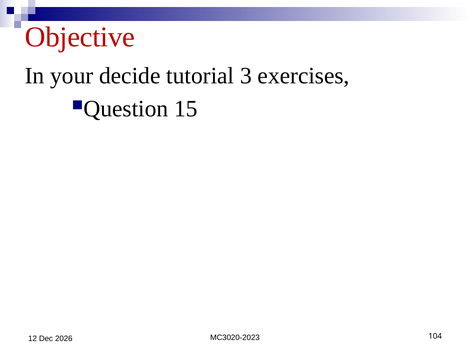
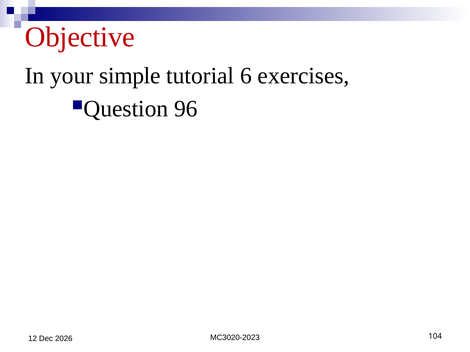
decide: decide -> simple (130, 76)
3: 3 -> 6 (246, 76)
15: 15 -> 96 (186, 109)
